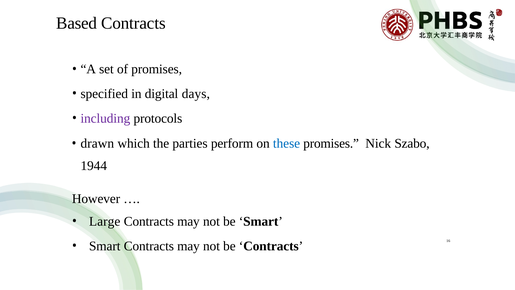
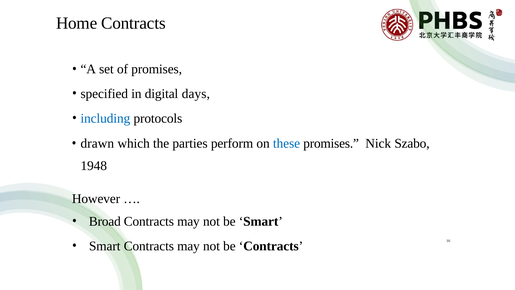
Based: Based -> Home (77, 23)
including colour: purple -> blue (105, 118)
1944: 1944 -> 1948 (94, 166)
Large: Large -> Broad (105, 221)
